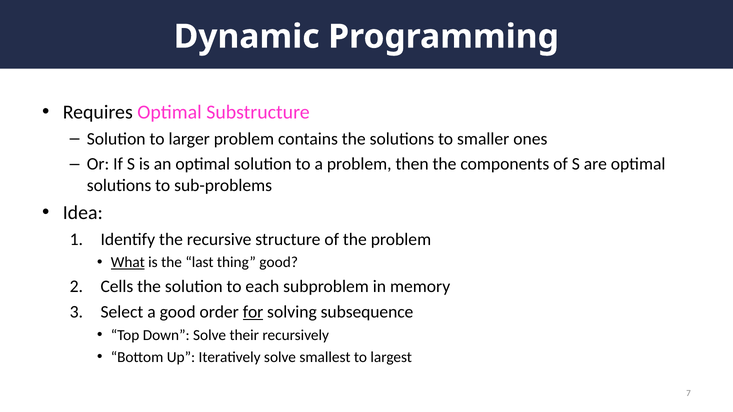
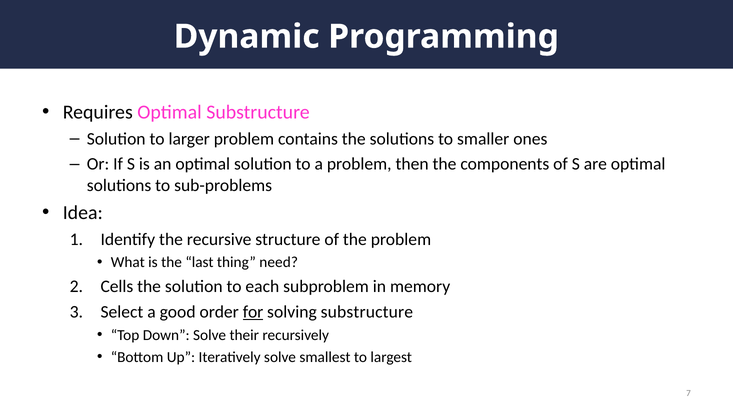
What underline: present -> none (128, 263)
thing good: good -> need (279, 263)
solving subsequence: subsequence -> substructure (367, 312)
